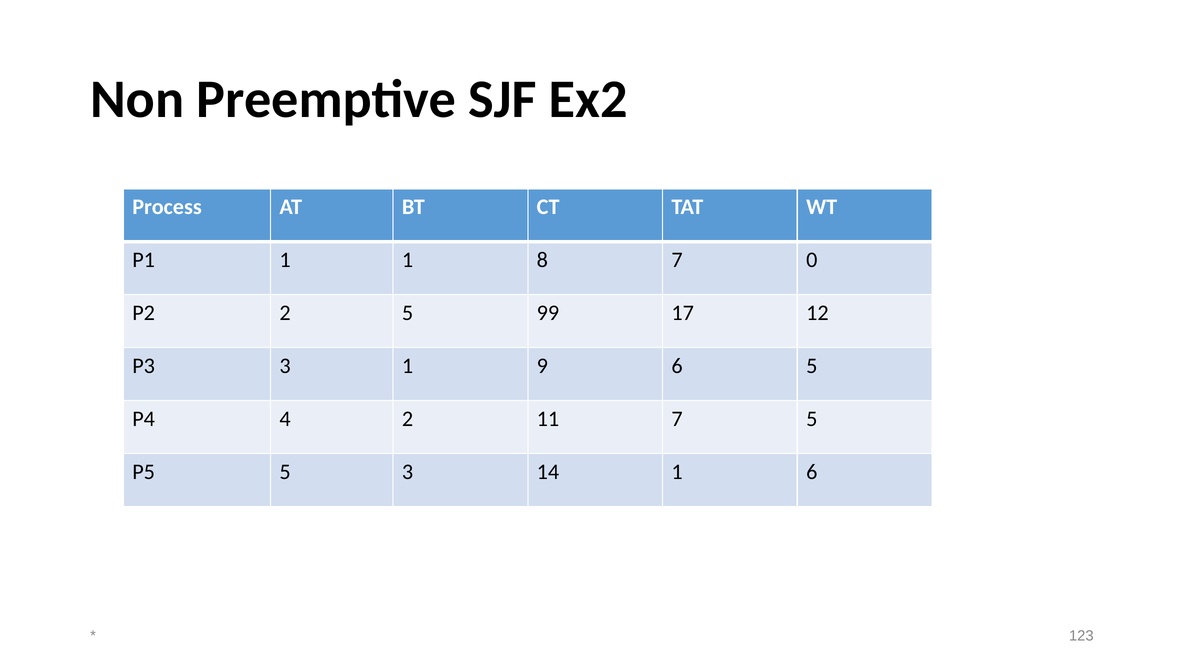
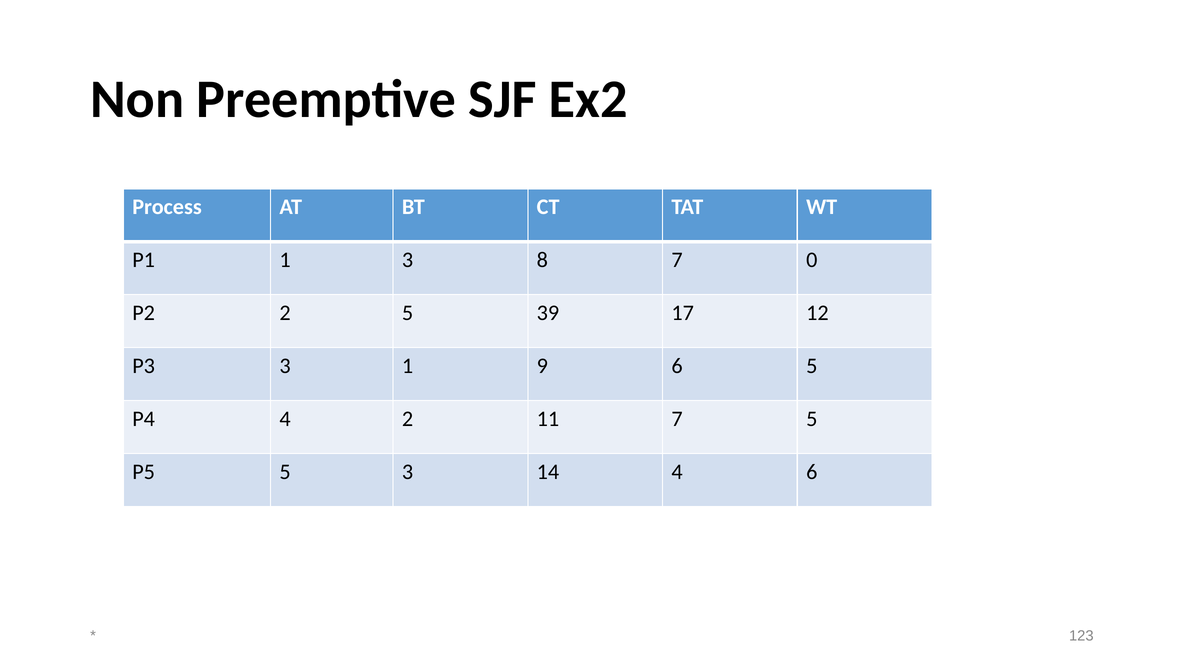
1 1: 1 -> 3 (408, 260)
99: 99 -> 39 (548, 313)
14 1: 1 -> 4 (677, 472)
